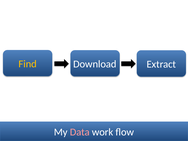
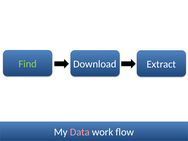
Find colour: yellow -> light green (28, 64)
